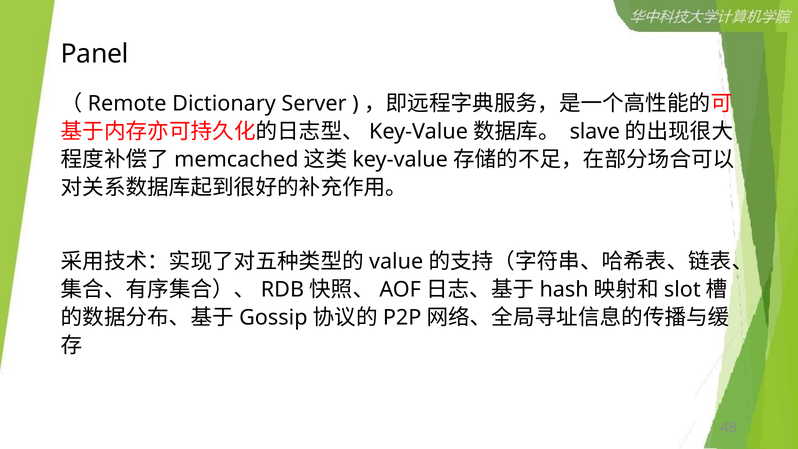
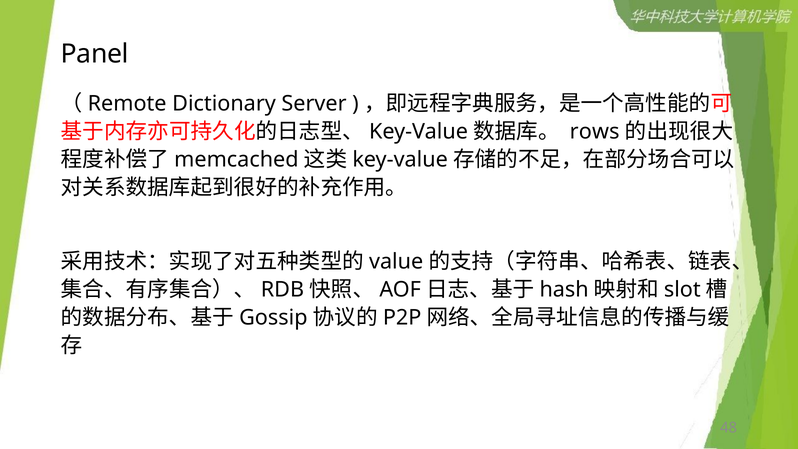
slave: slave -> rows (595, 132)
